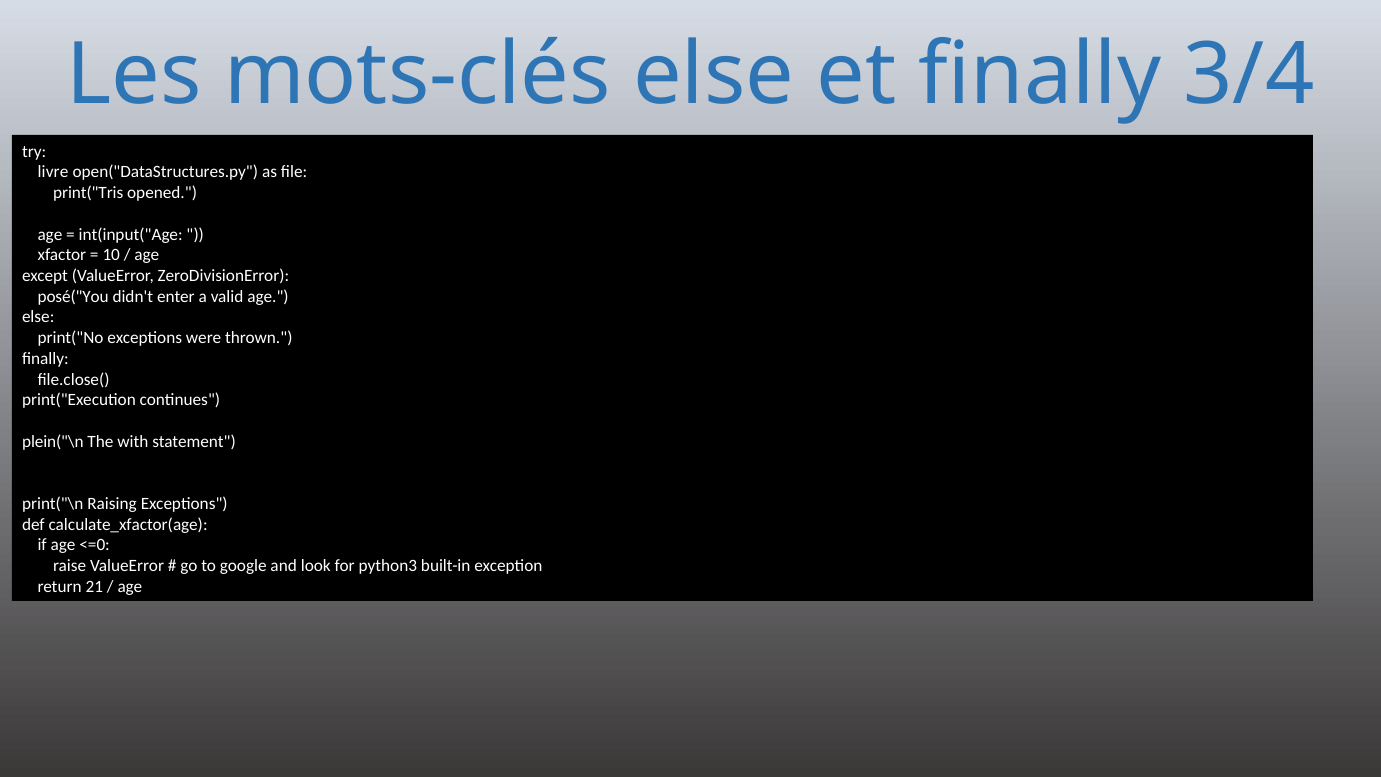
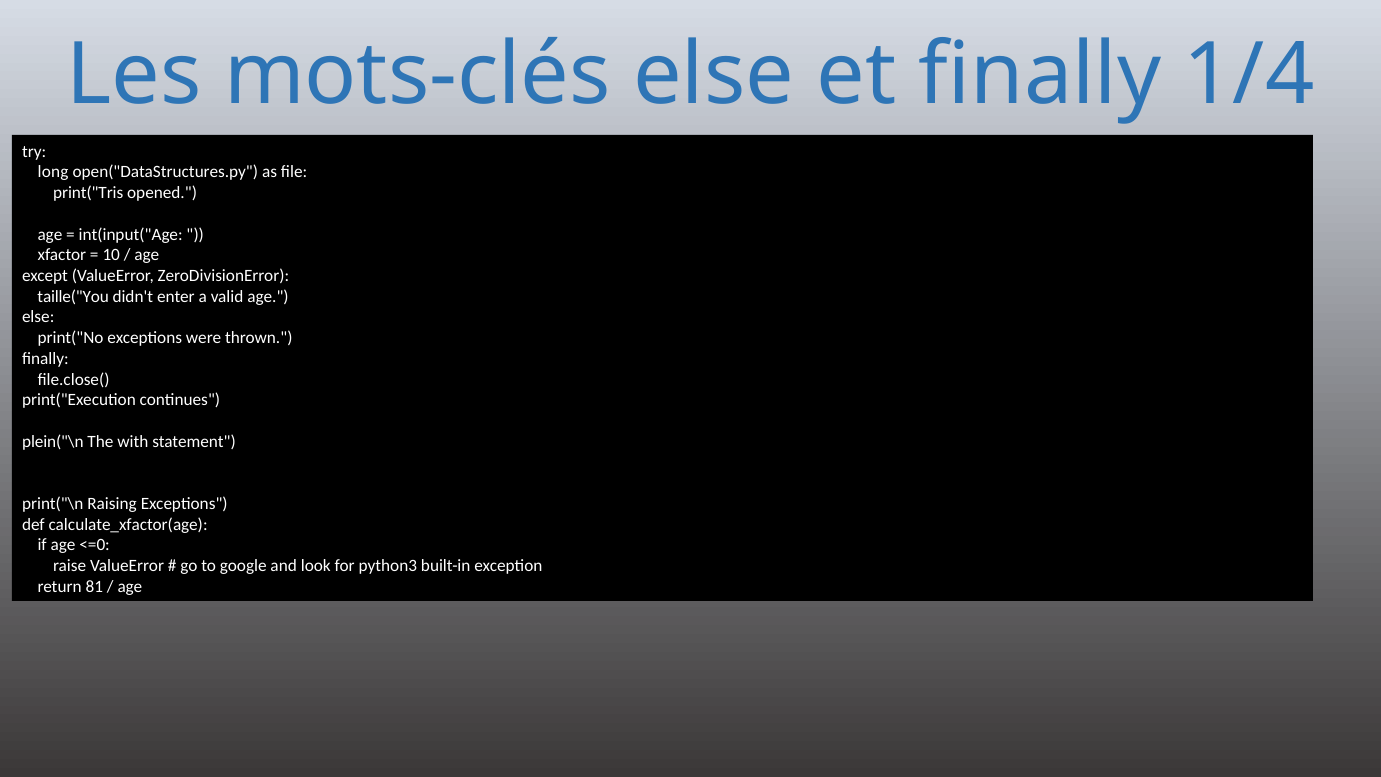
3/4: 3/4 -> 1/4 (1249, 75)
livre: livre -> long (53, 172)
posé("You: posé("You -> taille("You (73, 296)
21: 21 -> 81 (94, 586)
